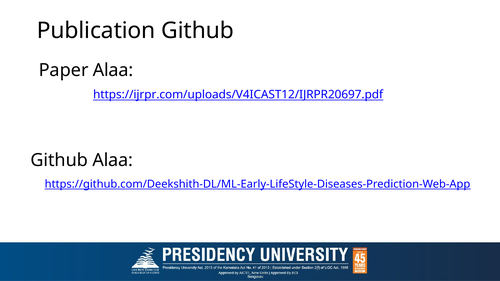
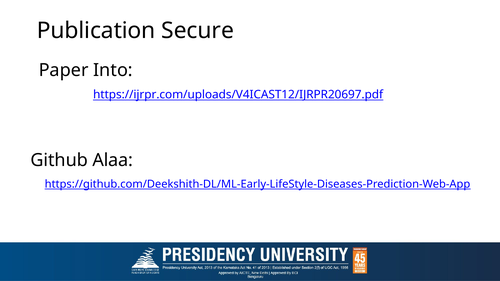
Publication Github: Github -> Secure (198, 31)
Paper Alaa: Alaa -> Into (113, 70)
